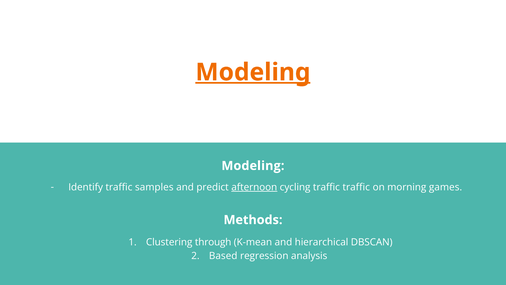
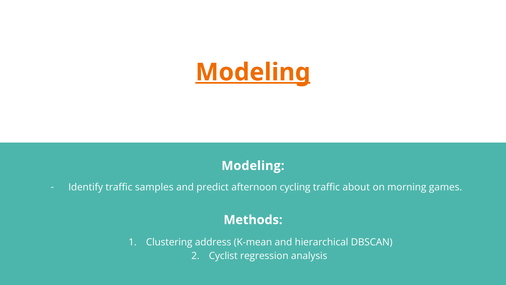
afternoon underline: present -> none (254, 187)
traffic traffic: traffic -> about (356, 187)
through: through -> address (213, 242)
Based: Based -> Cyclist (223, 256)
